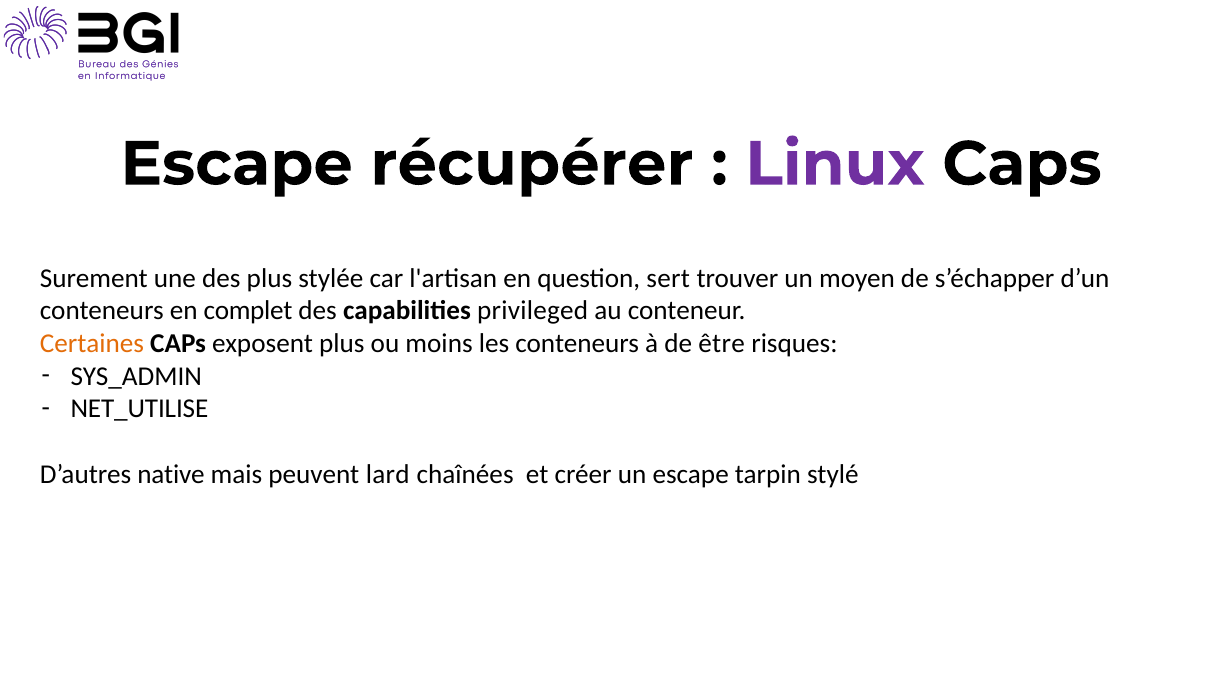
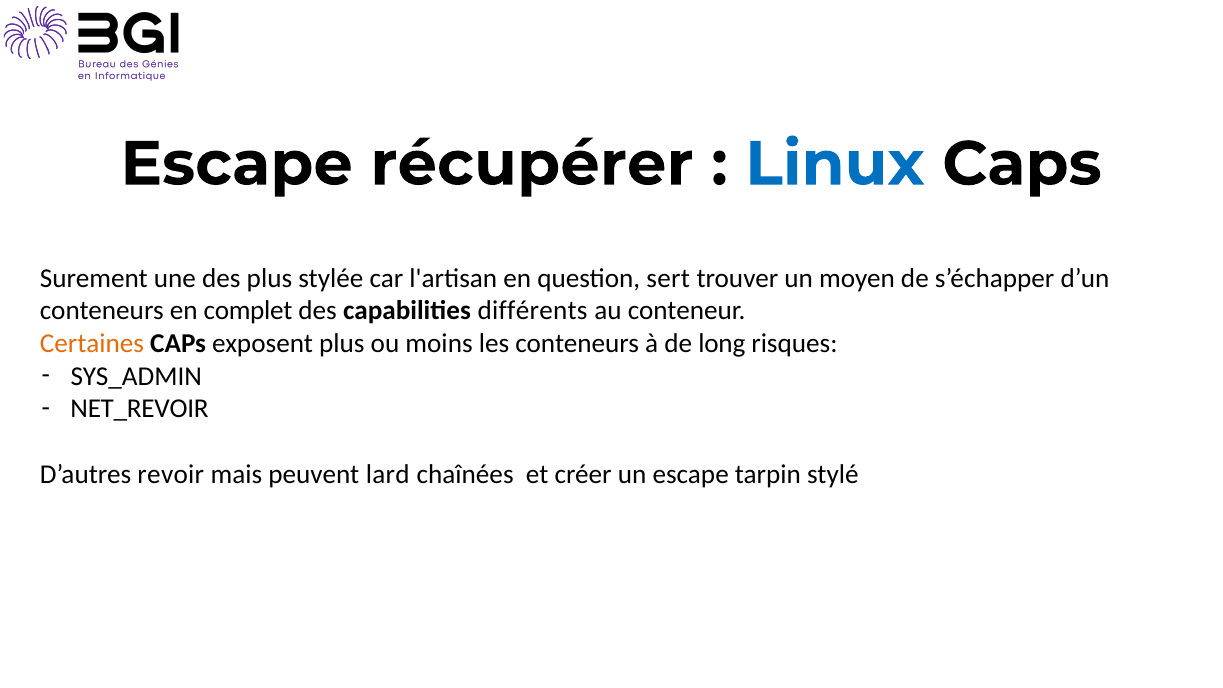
Linux colour: purple -> blue (835, 164)
privileged: privileged -> différents (533, 311)
être: être -> long (722, 344)
NET_UTILISE: NET_UTILISE -> NET_REVOIR (140, 409)
native: native -> revoir (171, 474)
